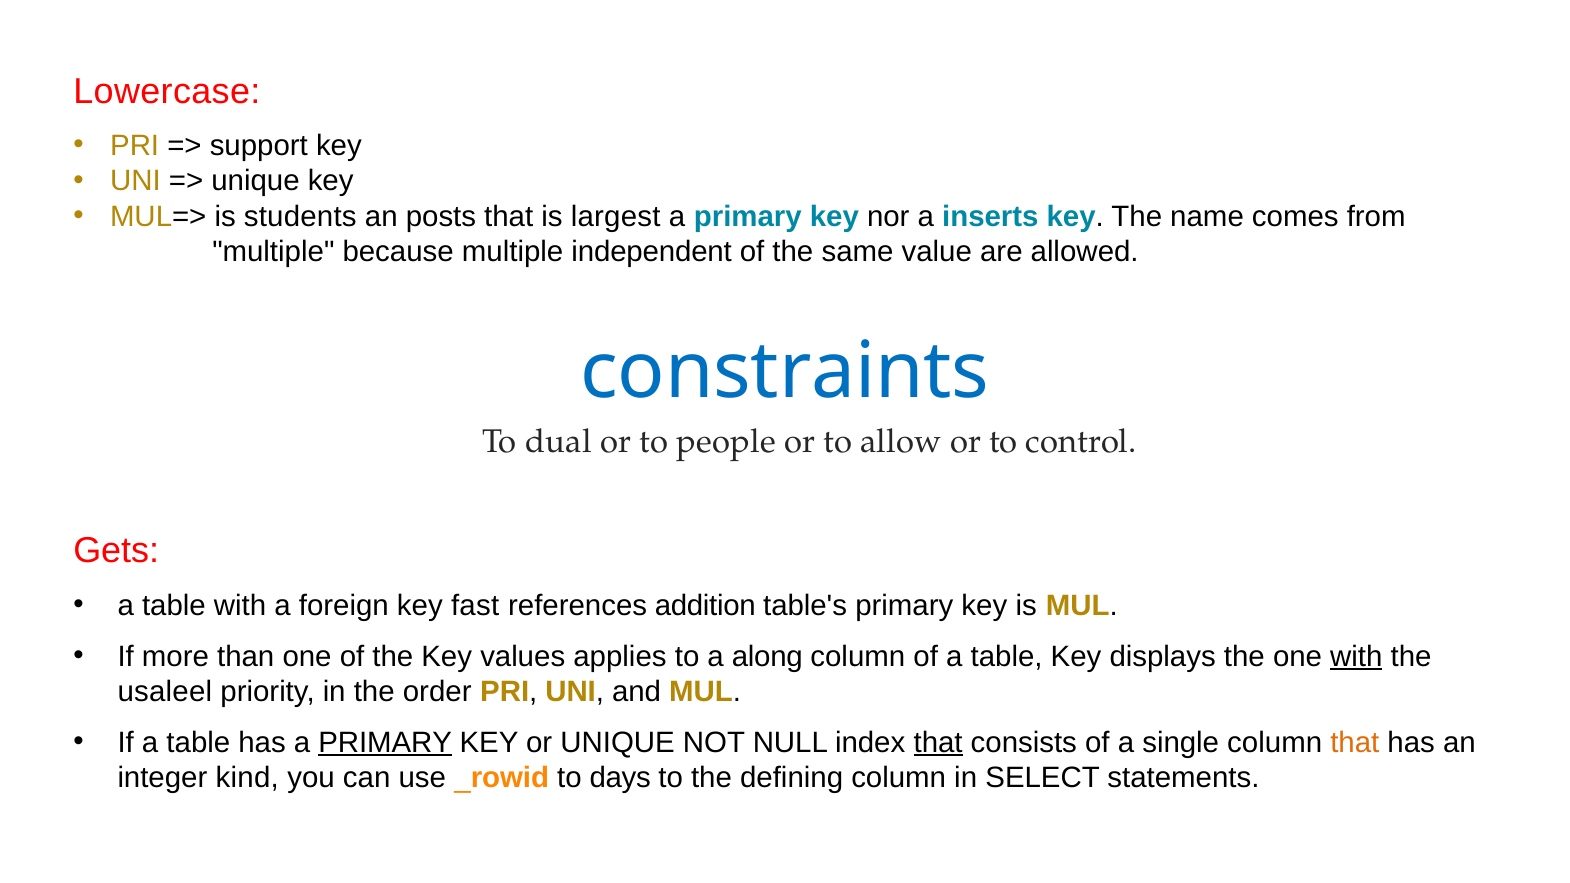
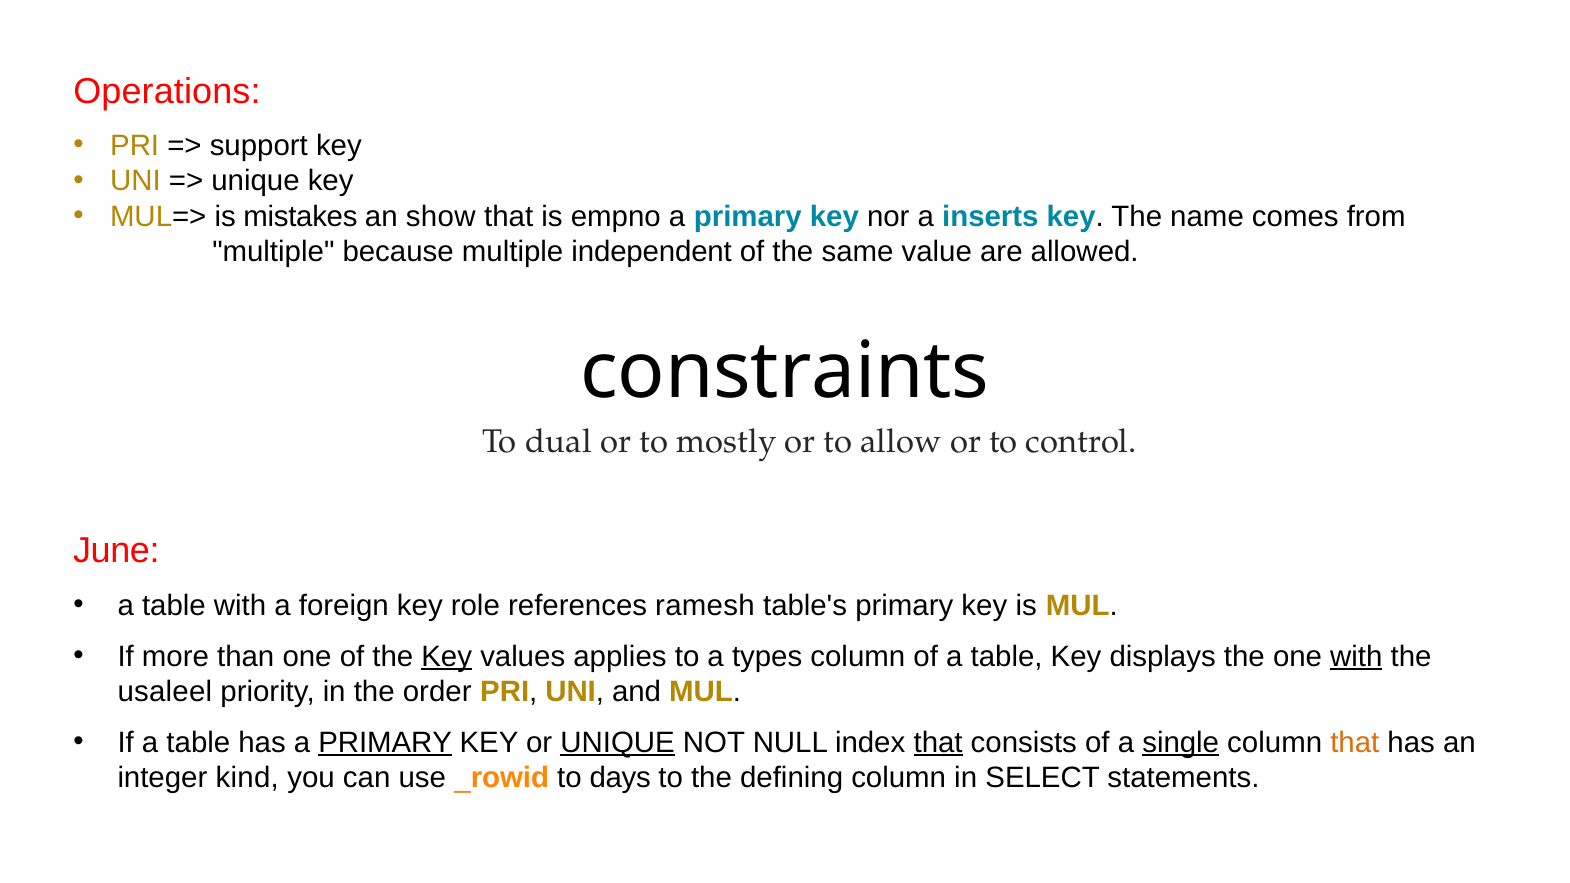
Lowercase: Lowercase -> Operations (167, 91)
students: students -> mistakes (301, 216)
posts: posts -> show (441, 216)
largest: largest -> empno (616, 216)
constraints colour: blue -> black (785, 372)
people: people -> mostly (726, 442)
Gets: Gets -> June (116, 551)
fast: fast -> role (475, 605)
addition: addition -> ramesh (705, 605)
Key underline: none -> present (447, 656)
along: along -> types (767, 656)
UNIQUE underline: none -> present (618, 743)
single underline: none -> present (1181, 743)
